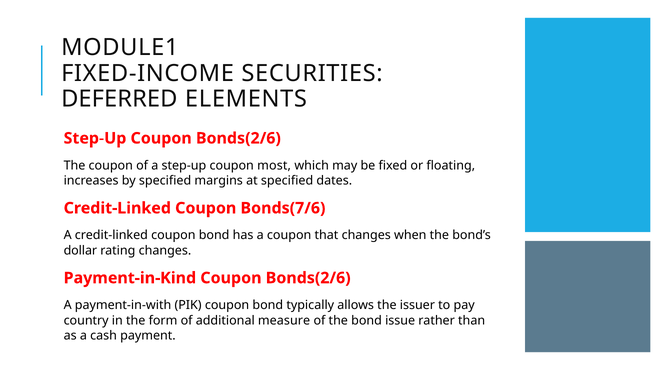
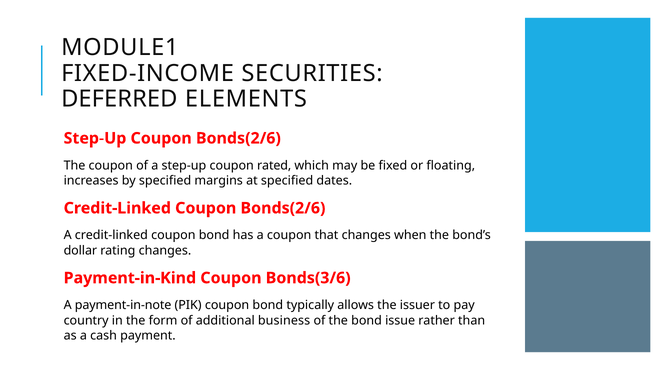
most: most -> rated (274, 165)
Credit-Linked Coupon Bonds(7/6: Bonds(7/6 -> Bonds(2/6 (283, 208)
Payment-in-Kind Coupon Bonds(2/6: Bonds(2/6 -> Bonds(3/6 (308, 278)
payment-in-with: payment-in-with -> payment-in-note (123, 305)
measure: measure -> business (284, 320)
